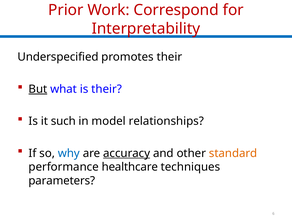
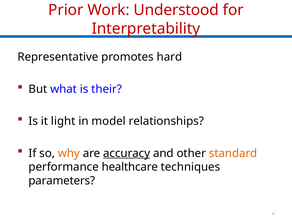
Correspond: Correspond -> Understood (176, 10)
Underspecified: Underspecified -> Representative (58, 57)
promotes their: their -> hard (169, 57)
But underline: present -> none (38, 89)
such: such -> light (63, 121)
why colour: blue -> orange (69, 153)
